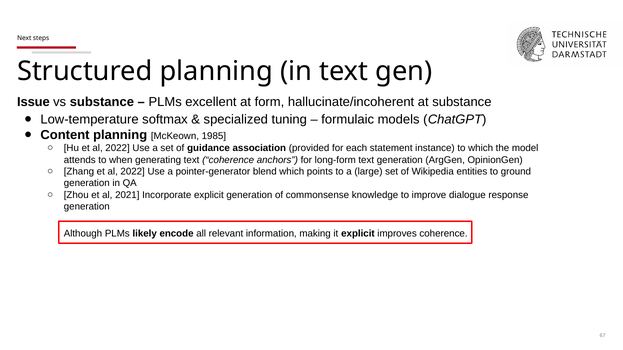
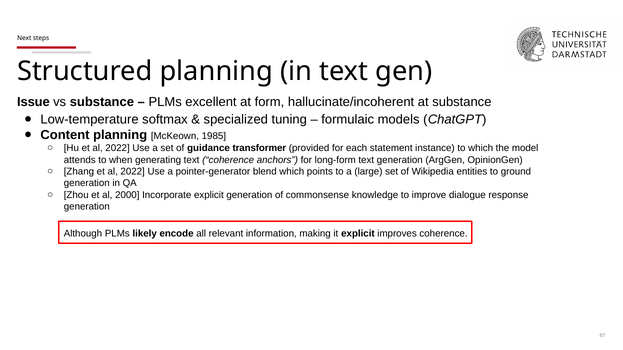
association: association -> transformer (259, 148)
2021: 2021 -> 2000 (127, 195)
